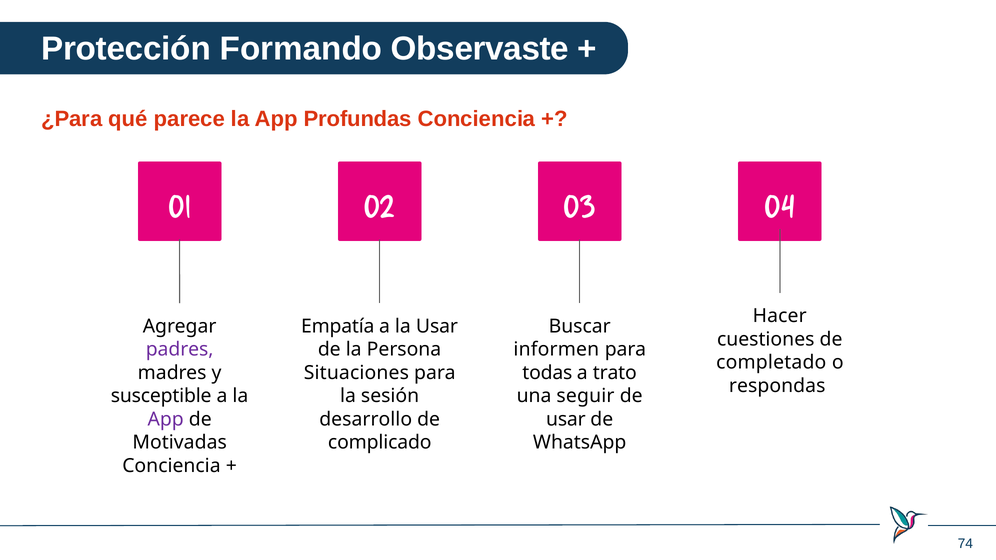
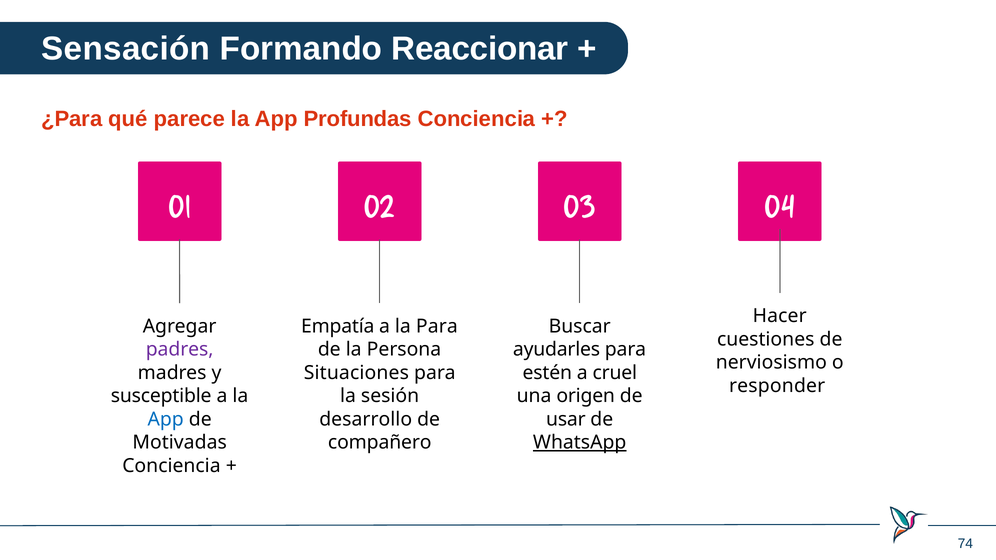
Protección: Protección -> Sensación (126, 49)
Observaste: Observaste -> Reaccionar (480, 49)
la Usar: Usar -> Para (437, 326)
informen: informen -> ayudarles (557, 350)
completado: completado -> nerviosismo (771, 363)
todas: todas -> estén (547, 373)
trato: trato -> cruel (615, 373)
respondas: respondas -> responder (777, 386)
seguir: seguir -> origen (586, 396)
App colour: purple -> blue (166, 419)
complicado: complicado -> compañero (380, 443)
WhatsApp underline: none -> present (580, 443)
